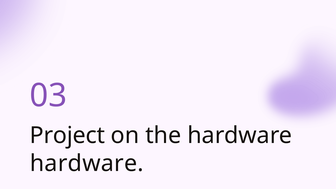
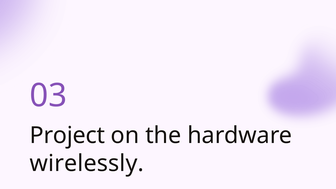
hardware: hardware -> wirelessly (87, 163)
